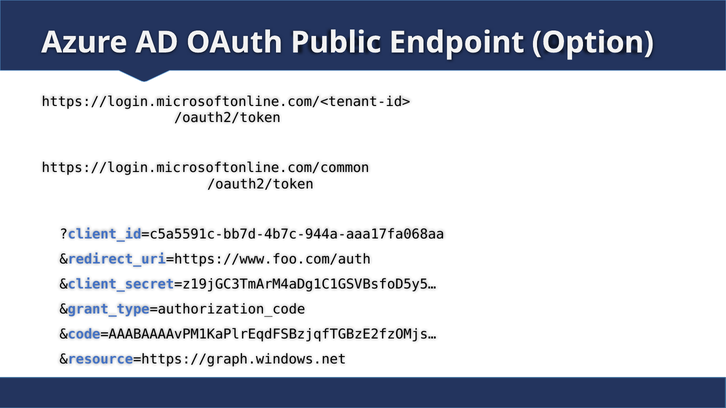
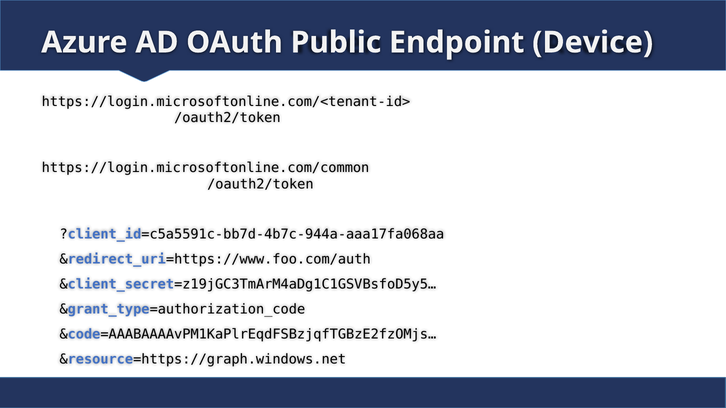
Option: Option -> Device (593, 42)
